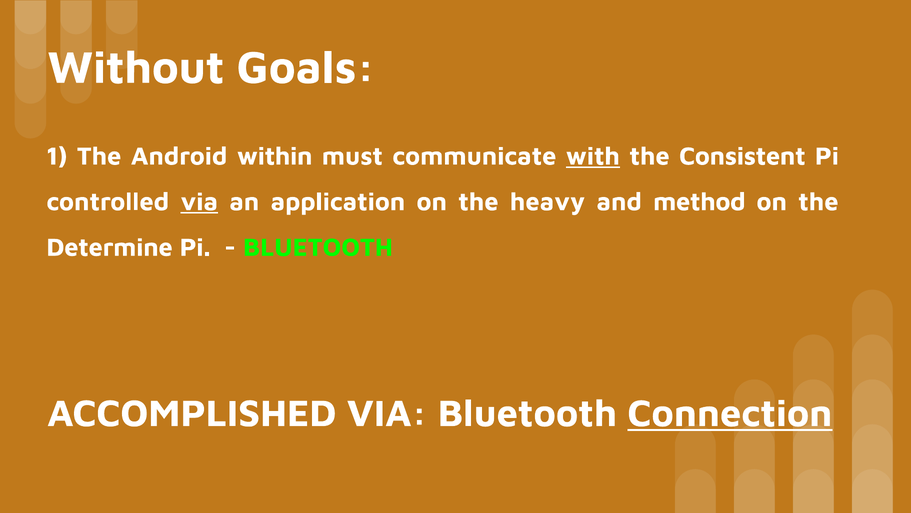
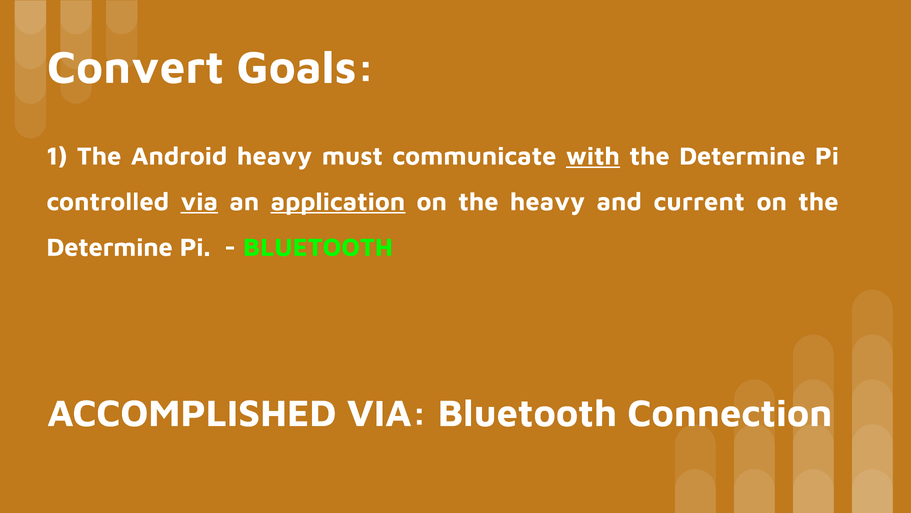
Without: Without -> Convert (136, 68)
Android within: within -> heavy (275, 156)
Consistent: Consistent -> Determine (742, 156)
application underline: none -> present (338, 202)
method: method -> current (699, 202)
Connection underline: present -> none (730, 413)
